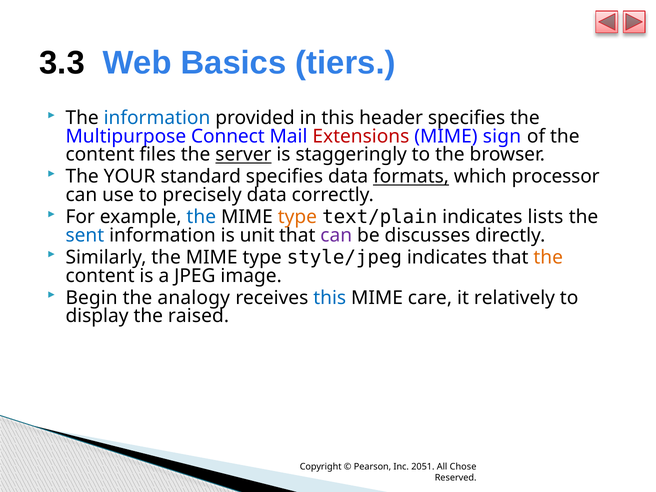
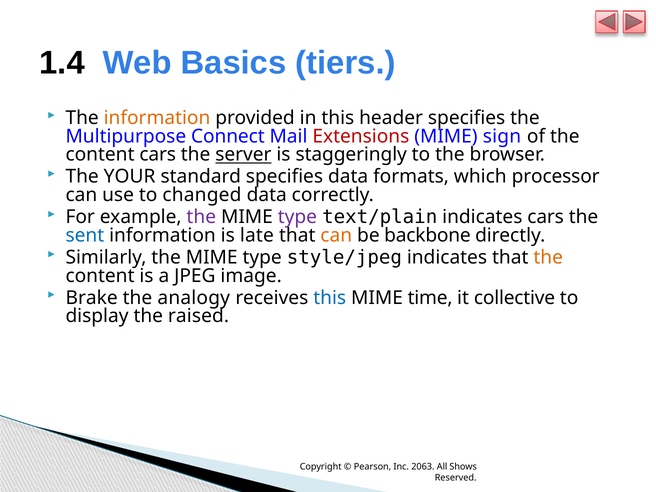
3.3: 3.3 -> 1.4 (62, 63)
information colour: blue -> orange (157, 118)
content files: files -> cars (158, 155)
formats underline: present -> none (411, 177)
precisely: precisely -> changed (202, 195)
the colour: blue -> purple (201, 217)
type colour: orange -> purple (297, 217)
indicates lists: lists -> cars (546, 217)
unit: unit -> late (257, 235)
can colour: purple -> orange (336, 235)
discusses: discusses -> backbone (428, 235)
Begin: Begin -> Brake (92, 298)
care: care -> time (430, 298)
relatively: relatively -> collective (515, 298)
2051: 2051 -> 2063 (423, 467)
Chose: Chose -> Shows (463, 467)
